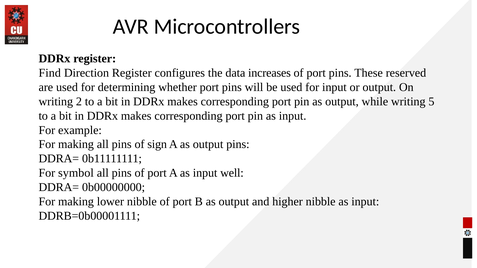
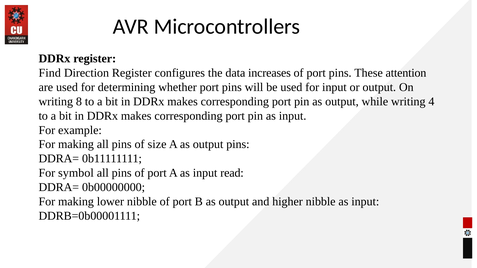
reserved: reserved -> attention (406, 73)
2: 2 -> 8 (79, 102)
5: 5 -> 4 (431, 102)
sign: sign -> size (157, 145)
well: well -> read (232, 173)
